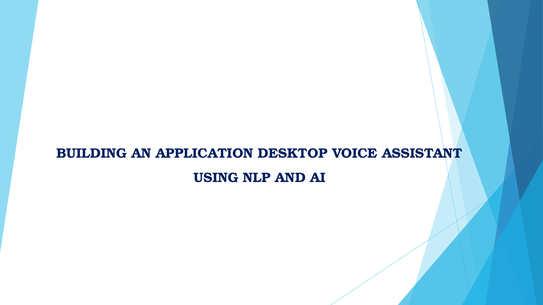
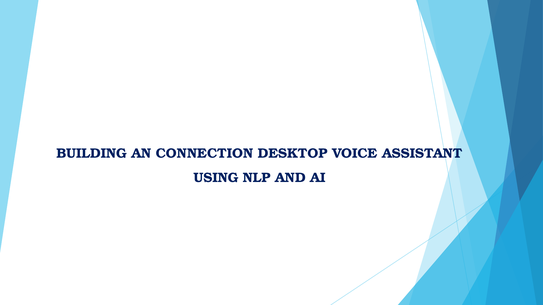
APPLICATION: APPLICATION -> CONNECTION (205, 154)
